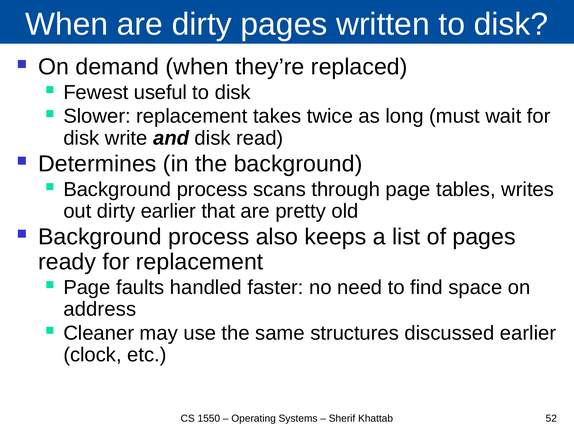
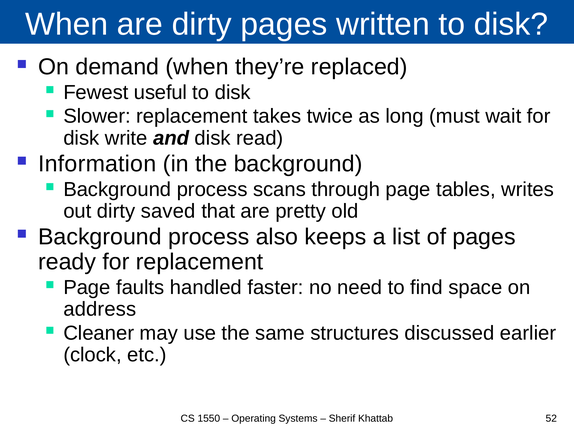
Determines: Determines -> Information (97, 164)
dirty earlier: earlier -> saved (168, 211)
